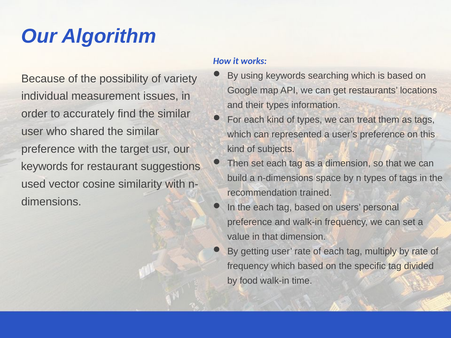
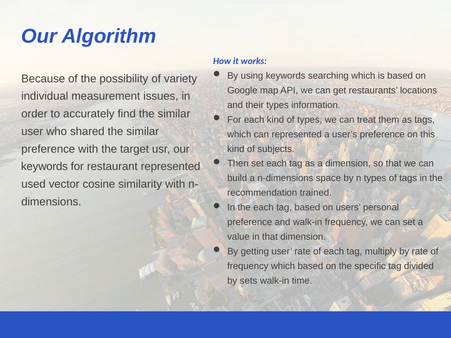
restaurant suggestions: suggestions -> represented (171, 167)
food: food -> sets (249, 281)
